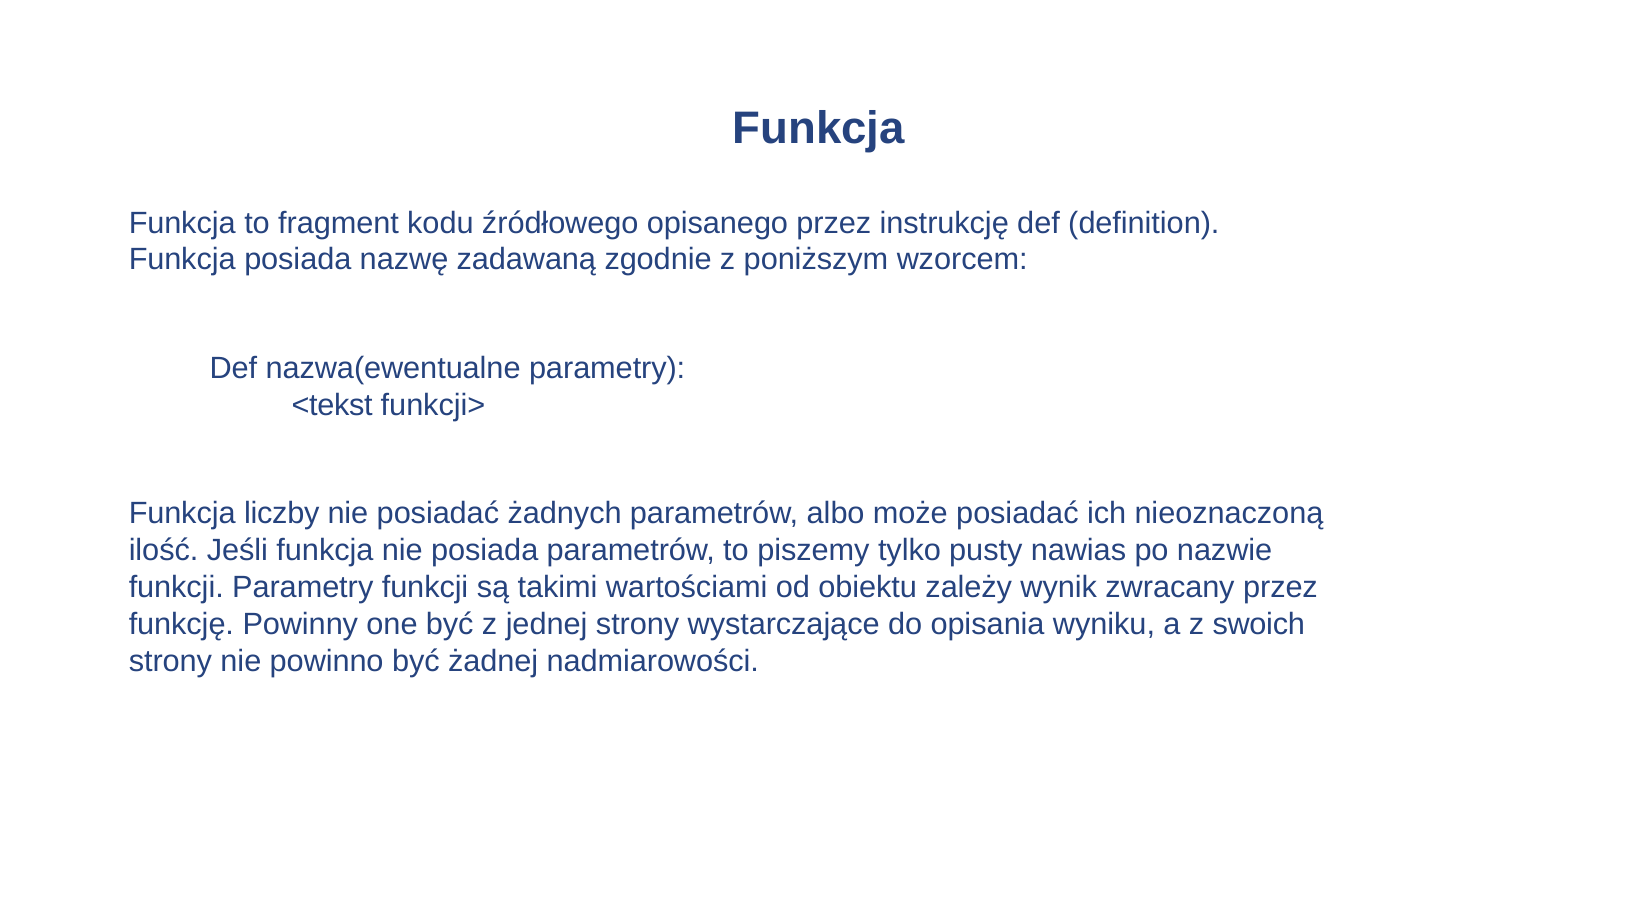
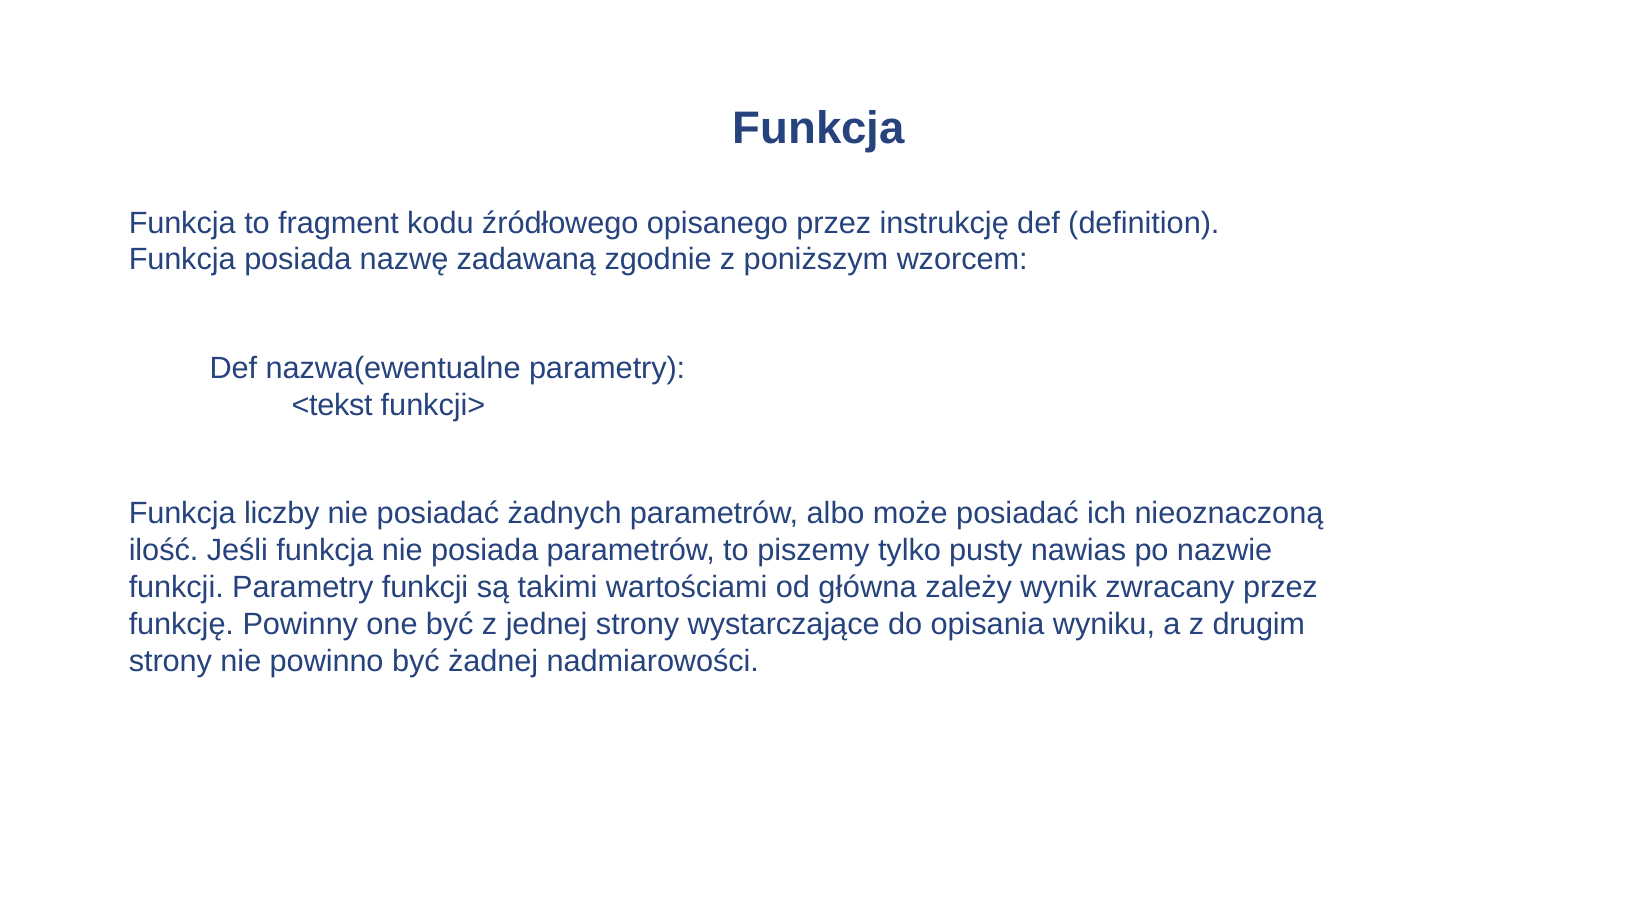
obiektu: obiektu -> główna (868, 587)
swoich: swoich -> drugim (1259, 624)
